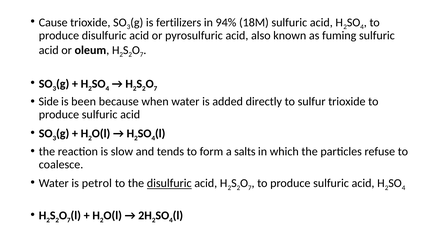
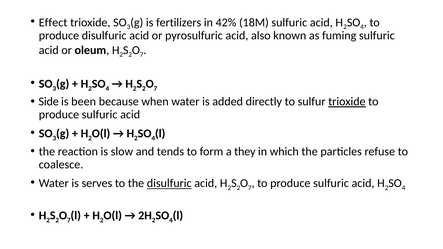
Cause: Cause -> Effect (53, 22)
94%: 94% -> 42% (226, 22)
trioxide underline: none -> present (347, 102)
salts: salts -> they (245, 152)
petrol: petrol -> serves (97, 184)
